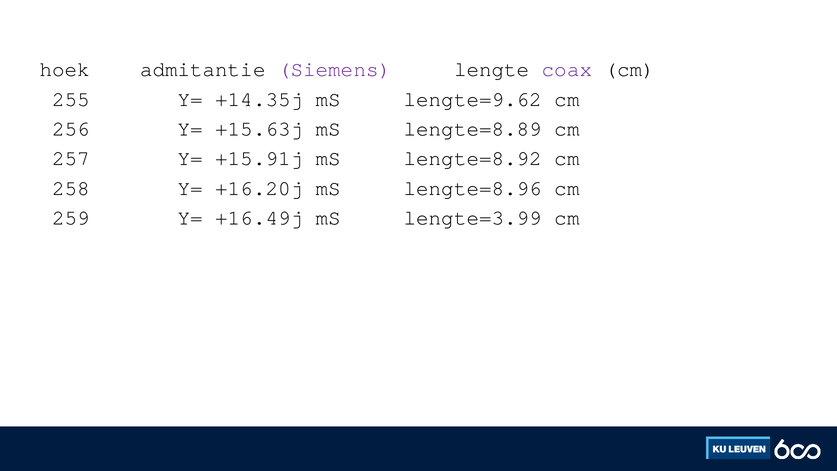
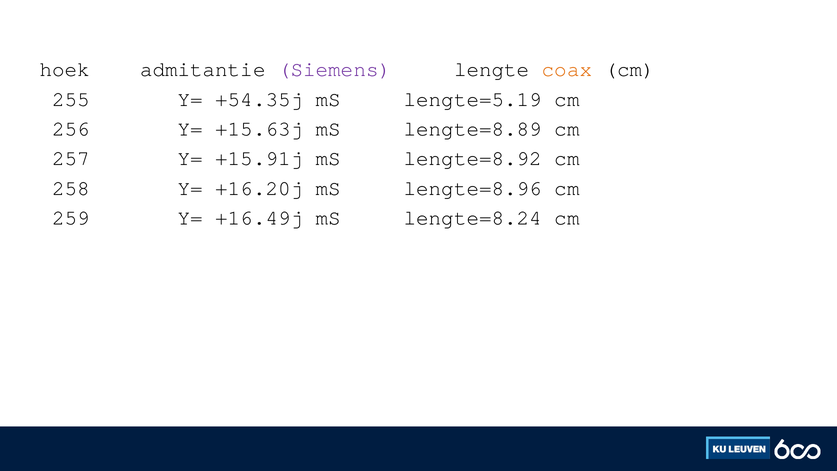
coax colour: purple -> orange (567, 69)
+14.35j: +14.35j -> +54.35j (259, 99)
lengte=9.62: lengte=9.62 -> lengte=5.19 (473, 99)
lengte=3.99: lengte=3.99 -> lengte=8.24 (473, 218)
